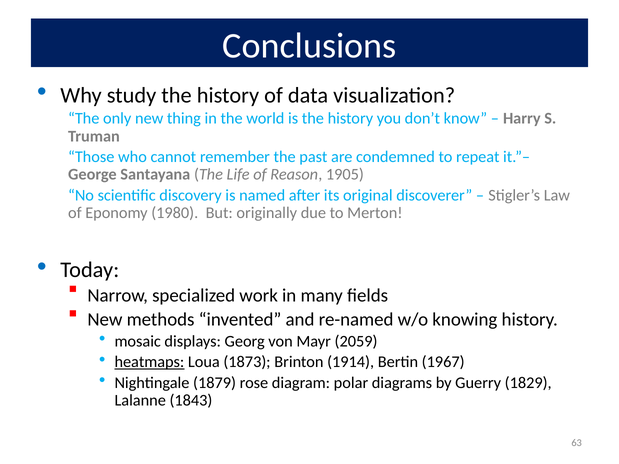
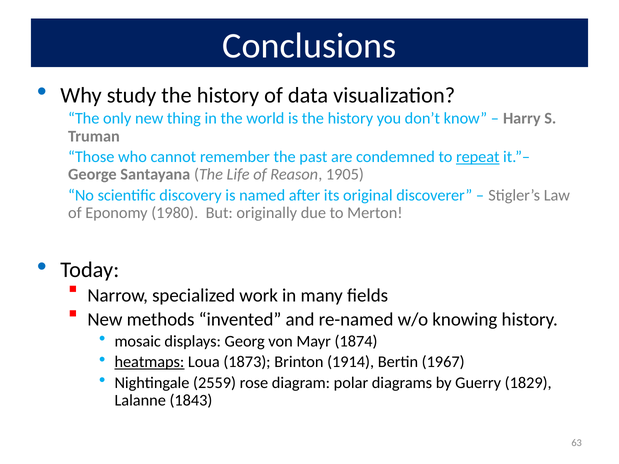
repeat underline: none -> present (478, 157)
2059: 2059 -> 1874 (356, 342)
1879: 1879 -> 2559 (215, 383)
